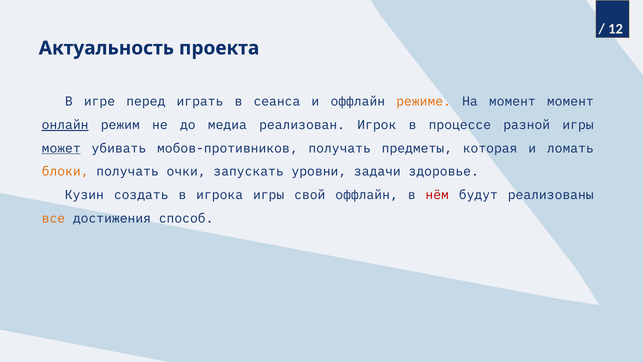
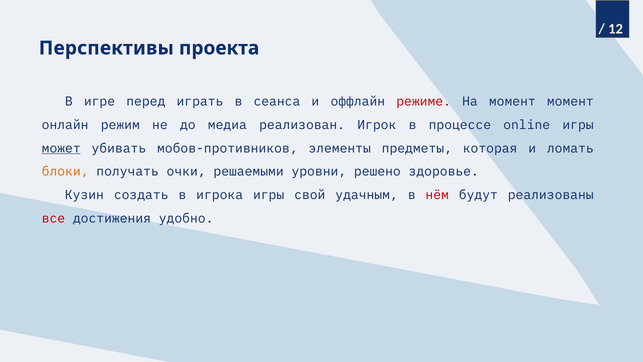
Актуальность: Актуальность -> Перспективы (106, 48)
режиме colour: orange -> red (424, 101)
онлайн underline: present -> none (65, 125)
разной: разной -> online (527, 125)
мобов-противников получать: получать -> элементы (340, 148)
запускать: запускать -> решаемыми (249, 172)
задачи: задачи -> решено (377, 172)
свой оффлайн: оффлайн -> удачным (367, 195)
все colour: orange -> red (53, 218)
способ: способ -> удобно (186, 218)
